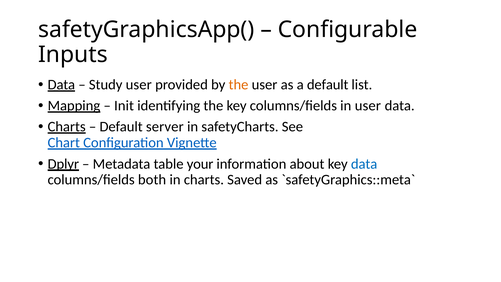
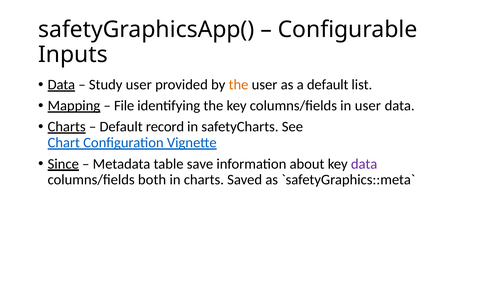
Init: Init -> File (124, 106)
server: server -> record (165, 127)
Dplyr: Dplyr -> Since (63, 164)
your: your -> save (200, 164)
data colour: blue -> purple (364, 164)
